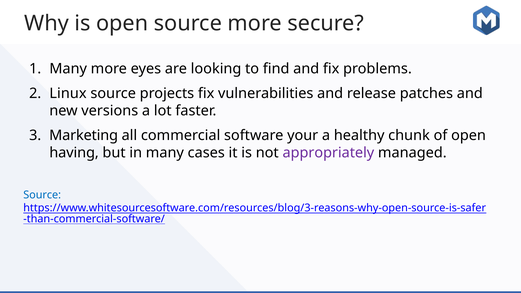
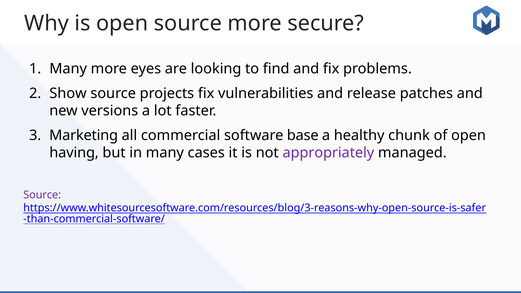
Linux: Linux -> Show (68, 93)
your: your -> base (303, 135)
Source colour: blue -> purple (42, 195)
